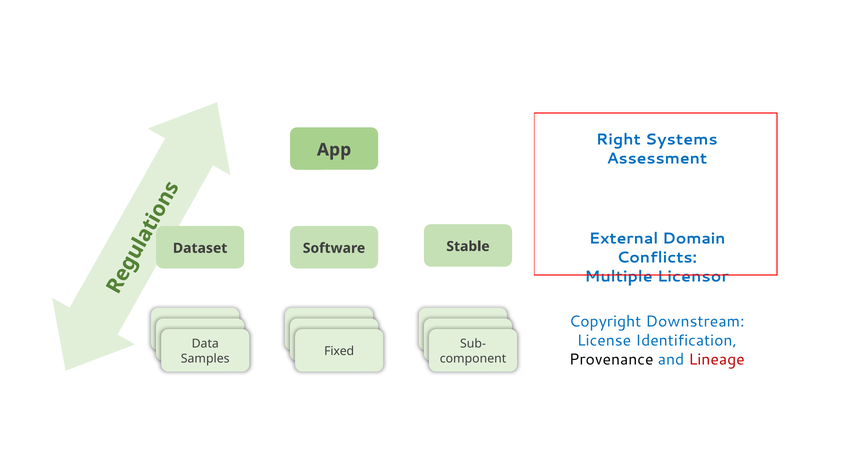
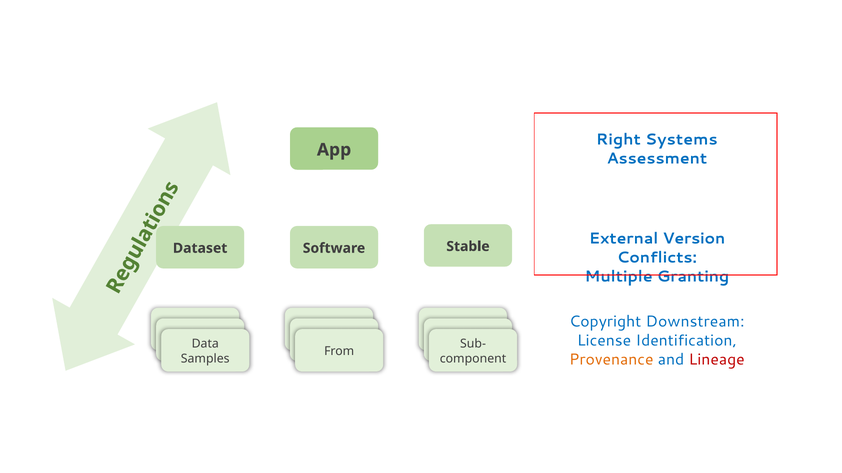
Domain: Domain -> Version (694, 239)
Licensor: Licensor -> Granting (693, 277)
Fixed: Fixed -> From (339, 352)
Provenance colour: black -> orange (611, 360)
